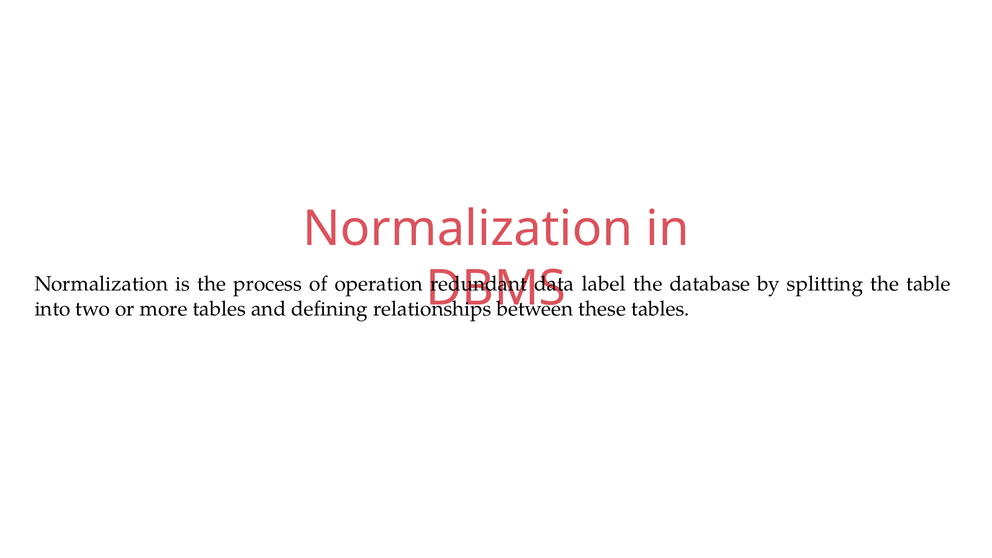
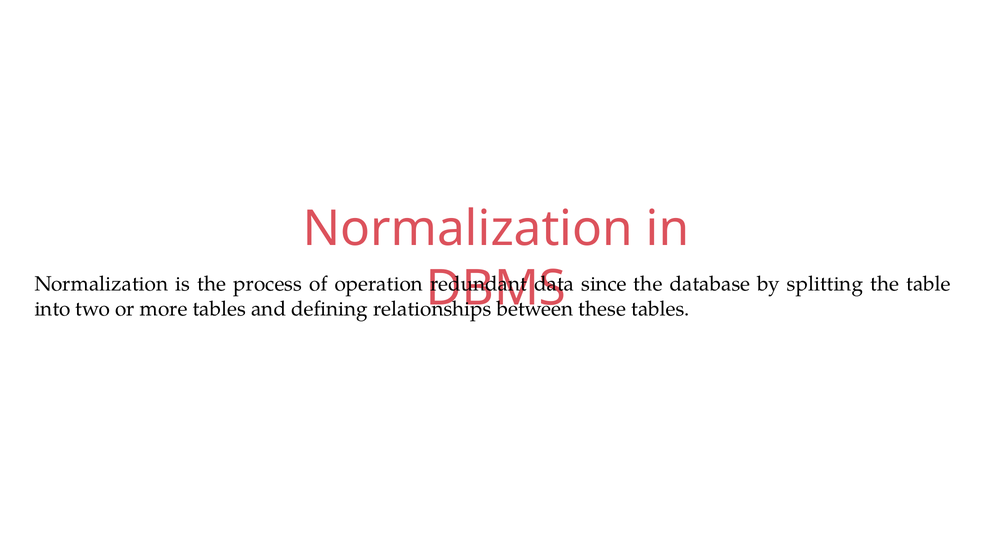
label: label -> since (604, 284)
